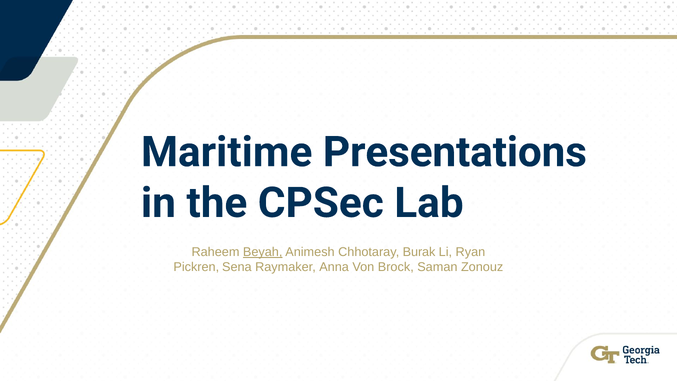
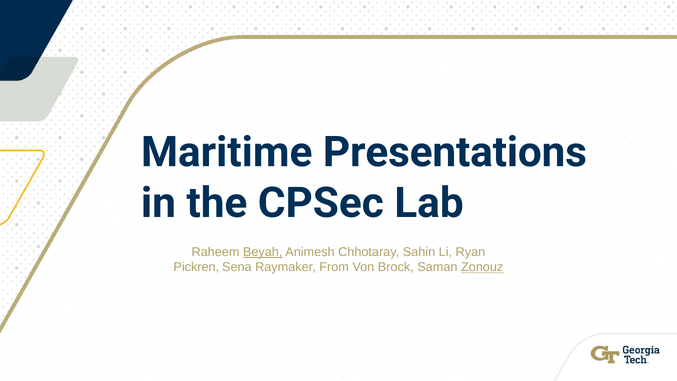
Burak: Burak -> Sahin (419, 252)
Anna: Anna -> From (334, 267)
Zonouz underline: none -> present (482, 267)
